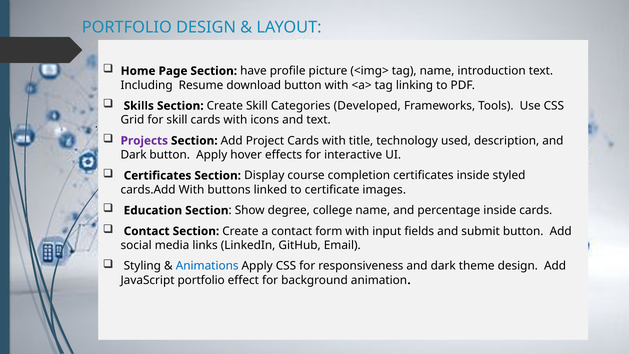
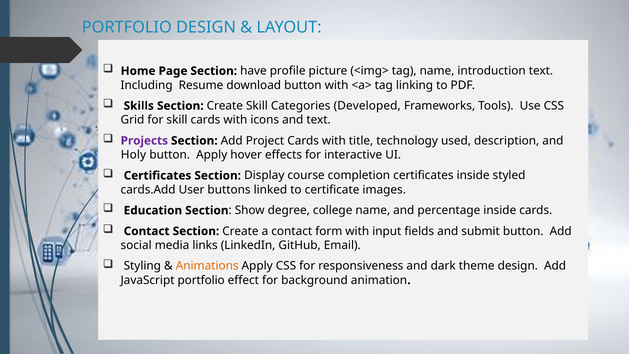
Dark: Dark -> Holy (133, 155)
cards.Add With: With -> User (192, 190)
Animations colour: blue -> orange (207, 266)
